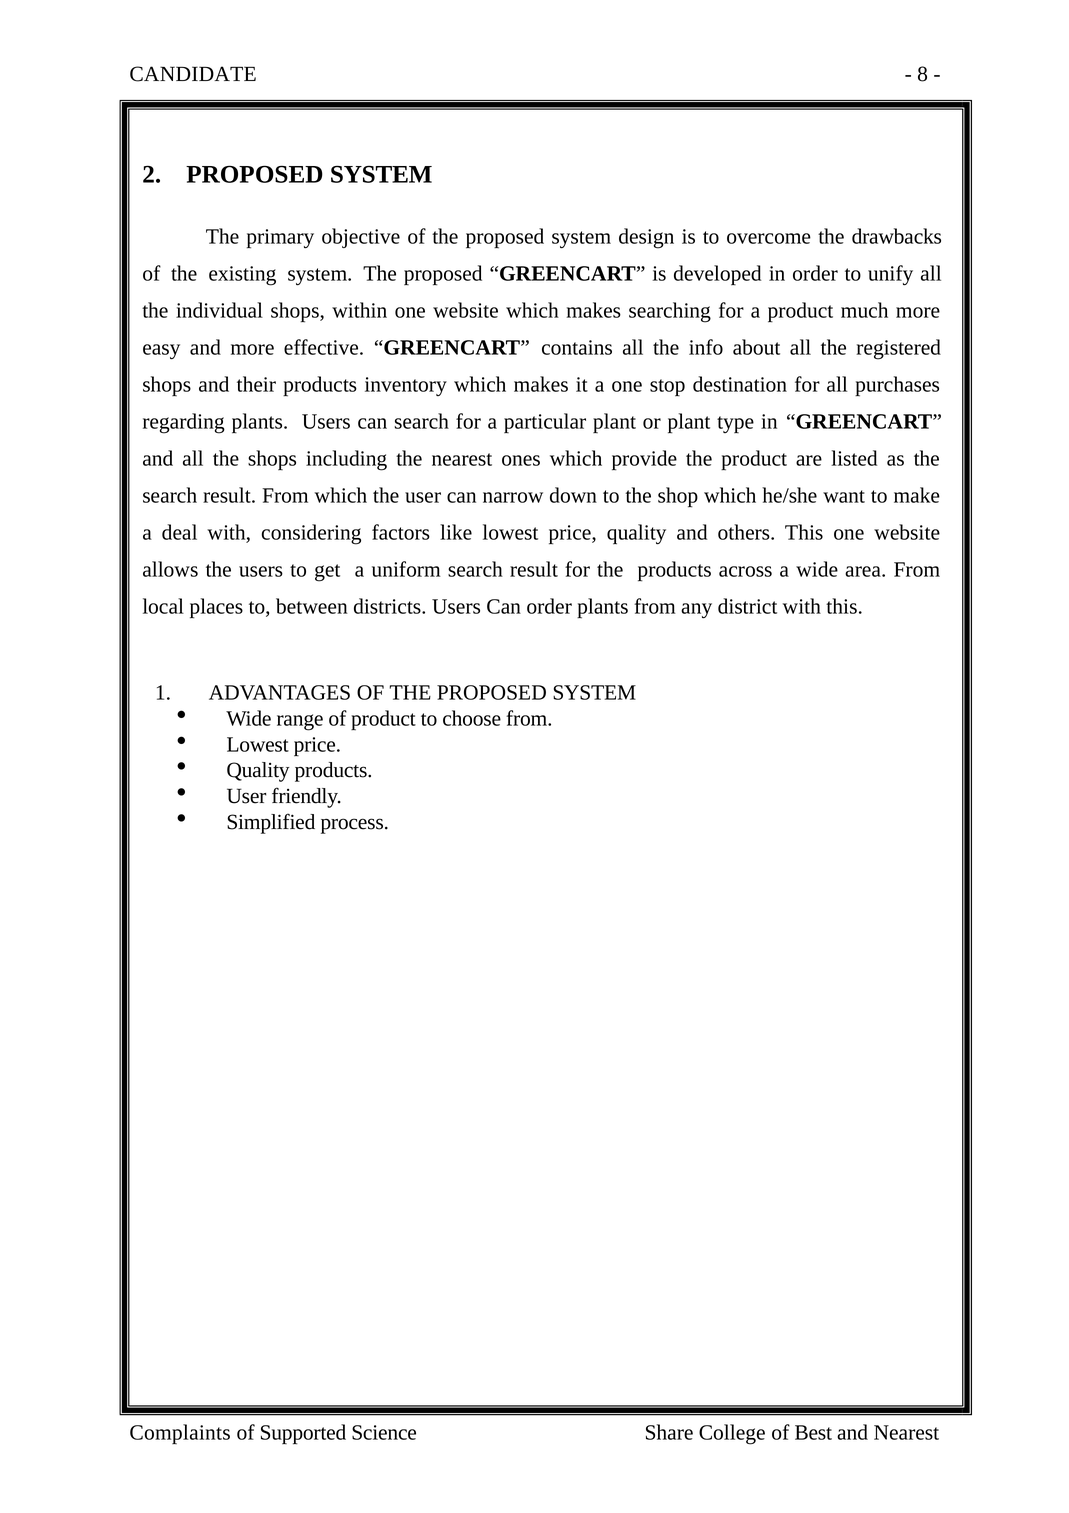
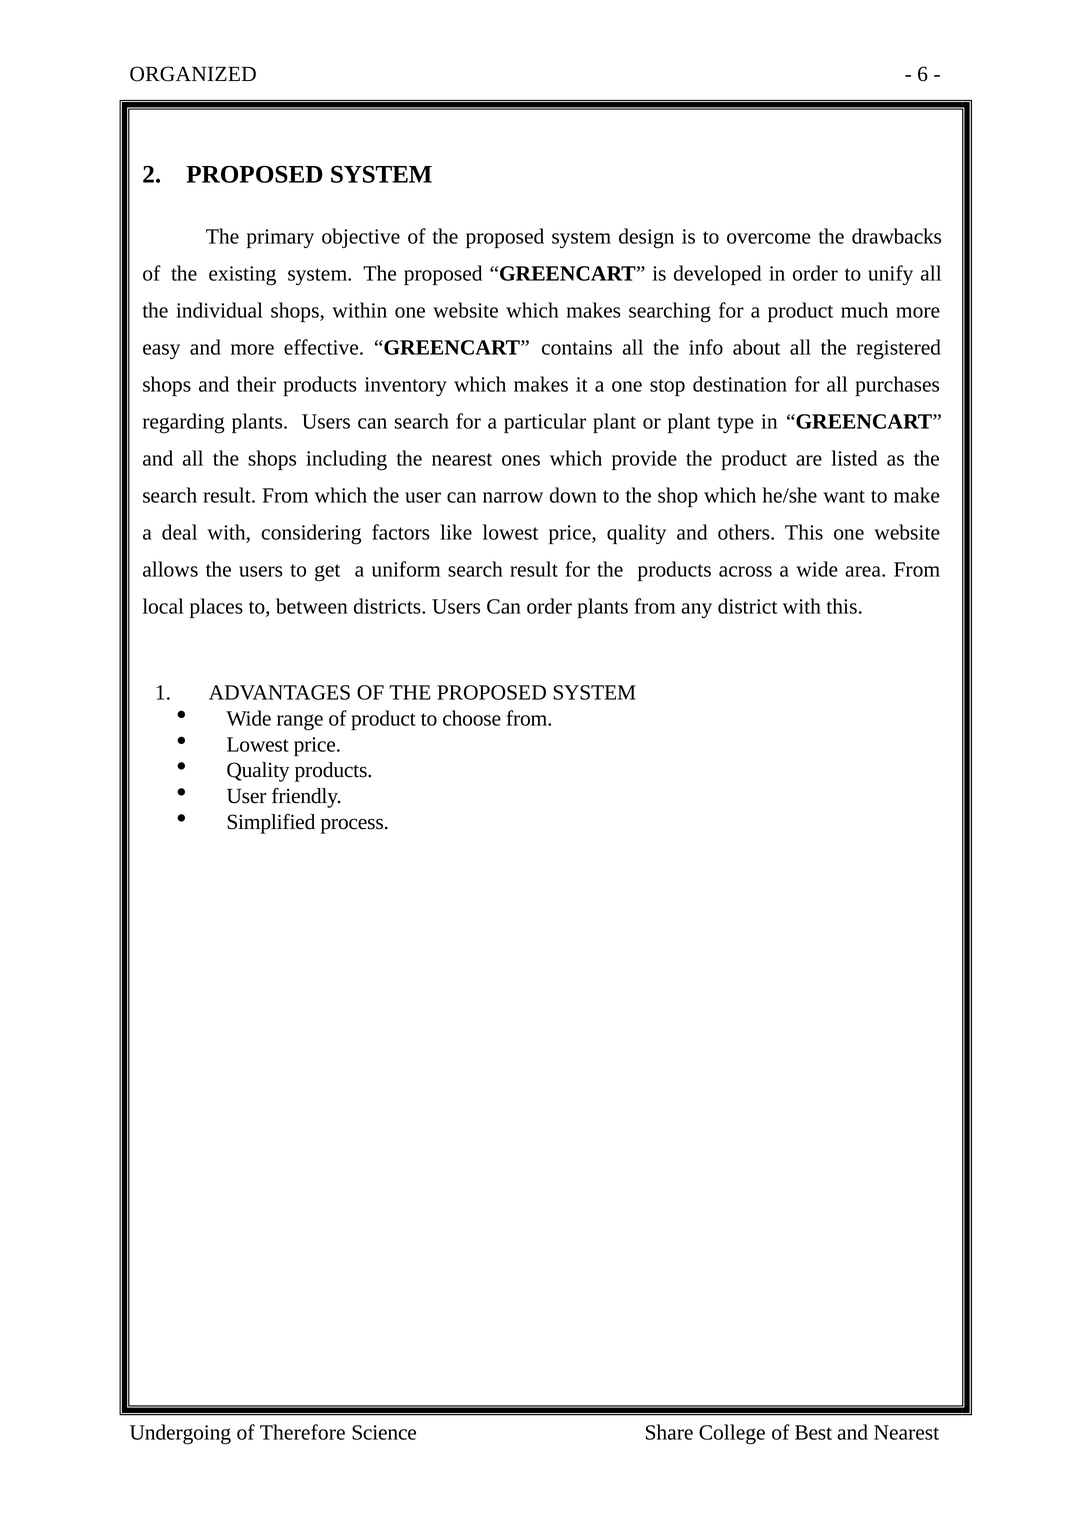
CANDIDATE: CANDIDATE -> ORGANIZED (193, 74)
8: 8 -> 6 (923, 74)
Complaints: Complaints -> Undergoing (180, 1433)
Supported: Supported -> Therefore (303, 1433)
